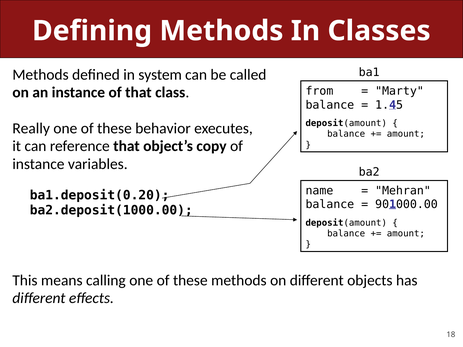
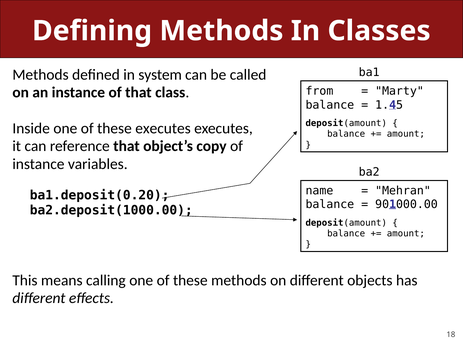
Really: Really -> Inside (31, 128)
these behavior: behavior -> executes (163, 128)
